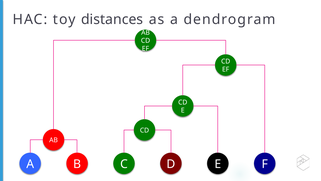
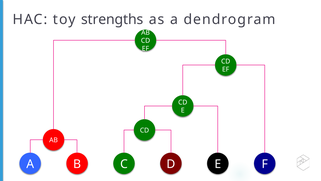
distances: distances -> strengths (112, 20)
